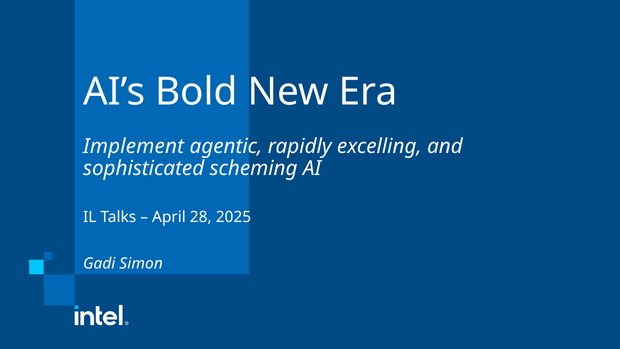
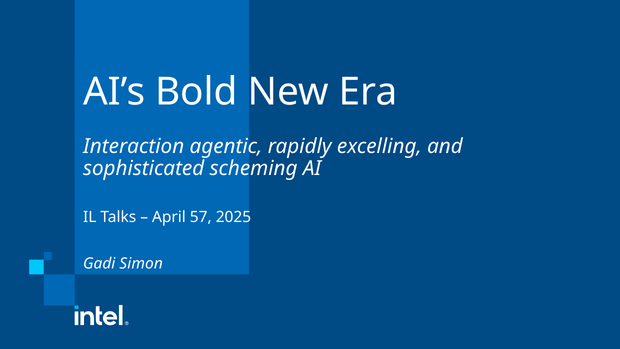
Implement: Implement -> Interaction (134, 146)
28: 28 -> 57 (201, 217)
